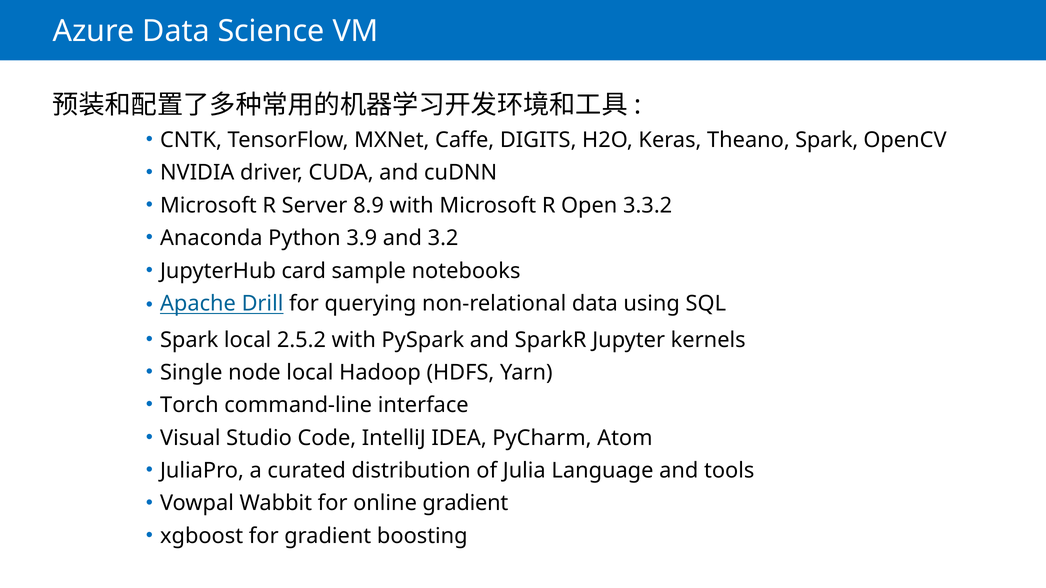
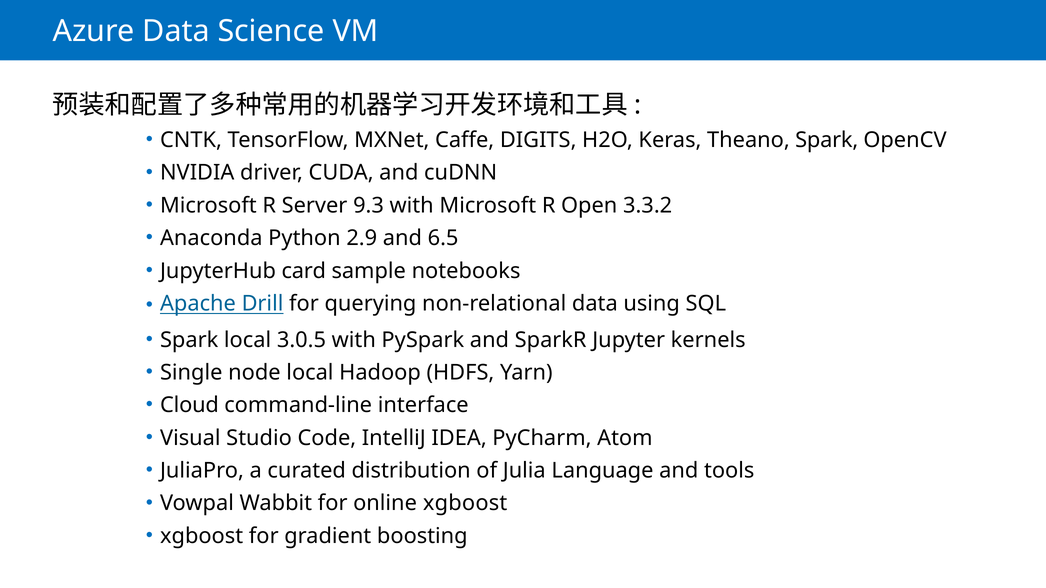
8.9: 8.9 -> 9.3 (369, 206)
3.9: 3.9 -> 2.9 (362, 238)
3.2: 3.2 -> 6.5 (443, 238)
2.5.2: 2.5.2 -> 3.0.5 (301, 340)
Torch: Torch -> Cloud (189, 405)
online gradient: gradient -> xgboost (465, 504)
